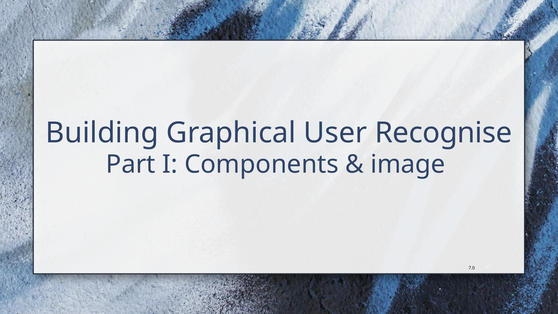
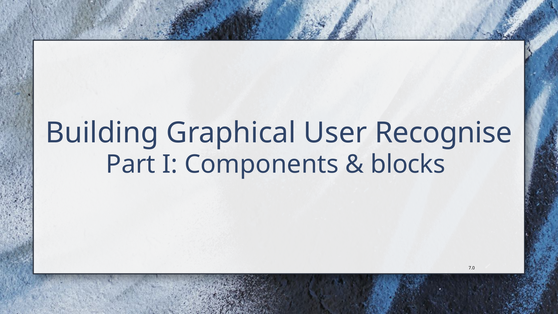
image: image -> blocks (408, 164)
